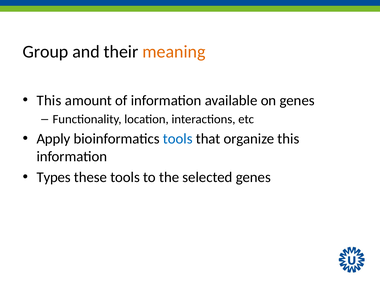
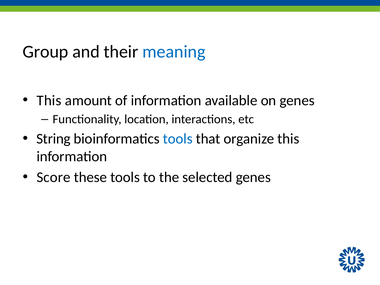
meaning colour: orange -> blue (174, 52)
Apply: Apply -> String (53, 139)
Types: Types -> Score (53, 177)
